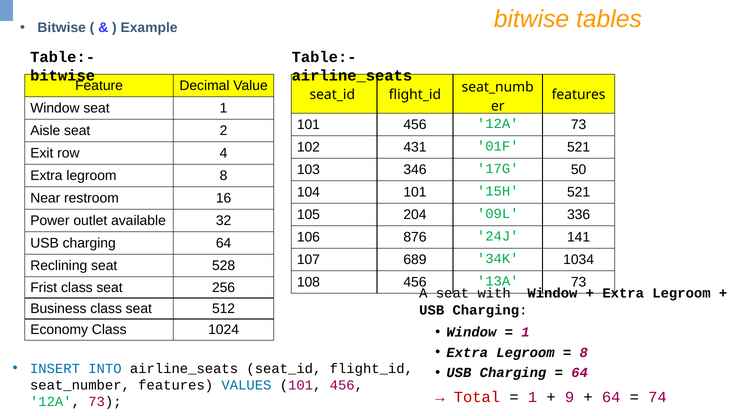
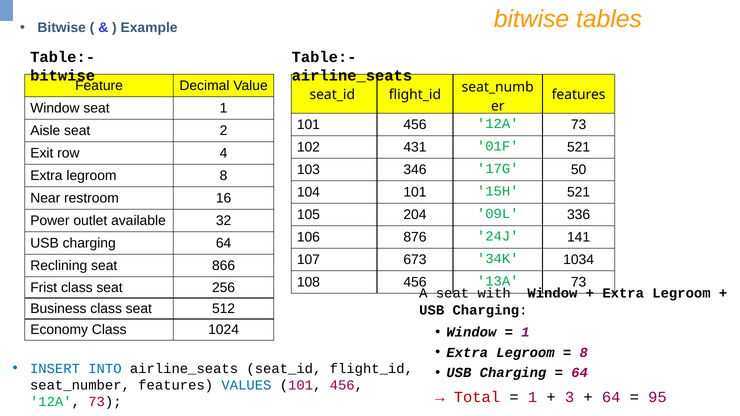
689: 689 -> 673 (415, 260)
528: 528 -> 866 (224, 266)
9: 9 -> 3 (570, 397)
74: 74 -> 95 (657, 397)
